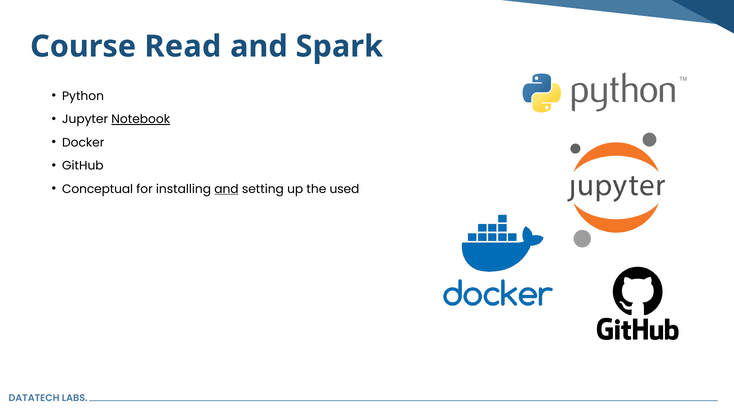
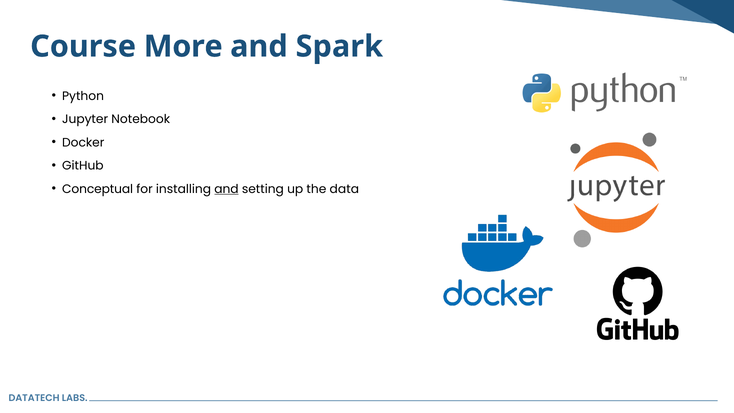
Read: Read -> More (183, 46)
Notebook underline: present -> none (141, 119)
used: used -> data (344, 189)
